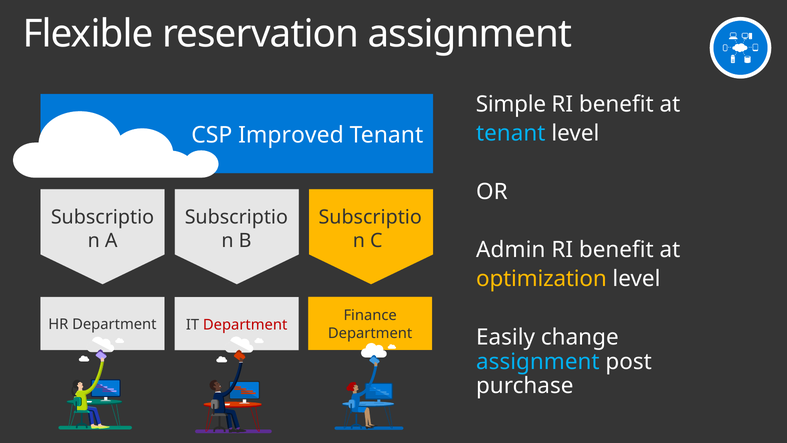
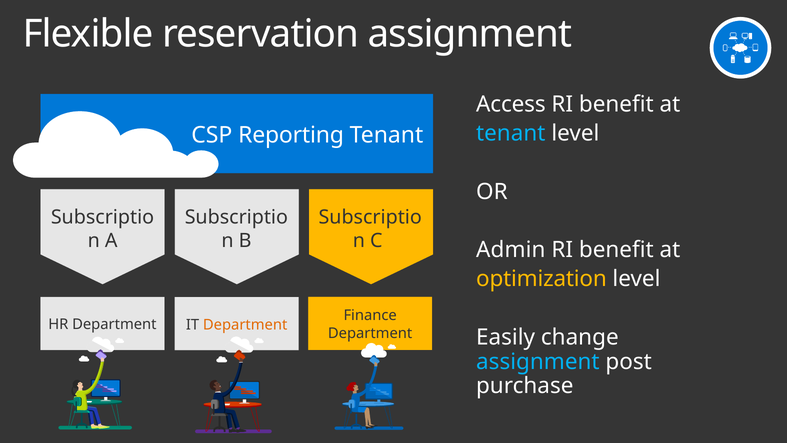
Simple: Simple -> Access (511, 104)
Improved: Improved -> Reporting (291, 135)
Department colour: red -> orange (245, 324)
